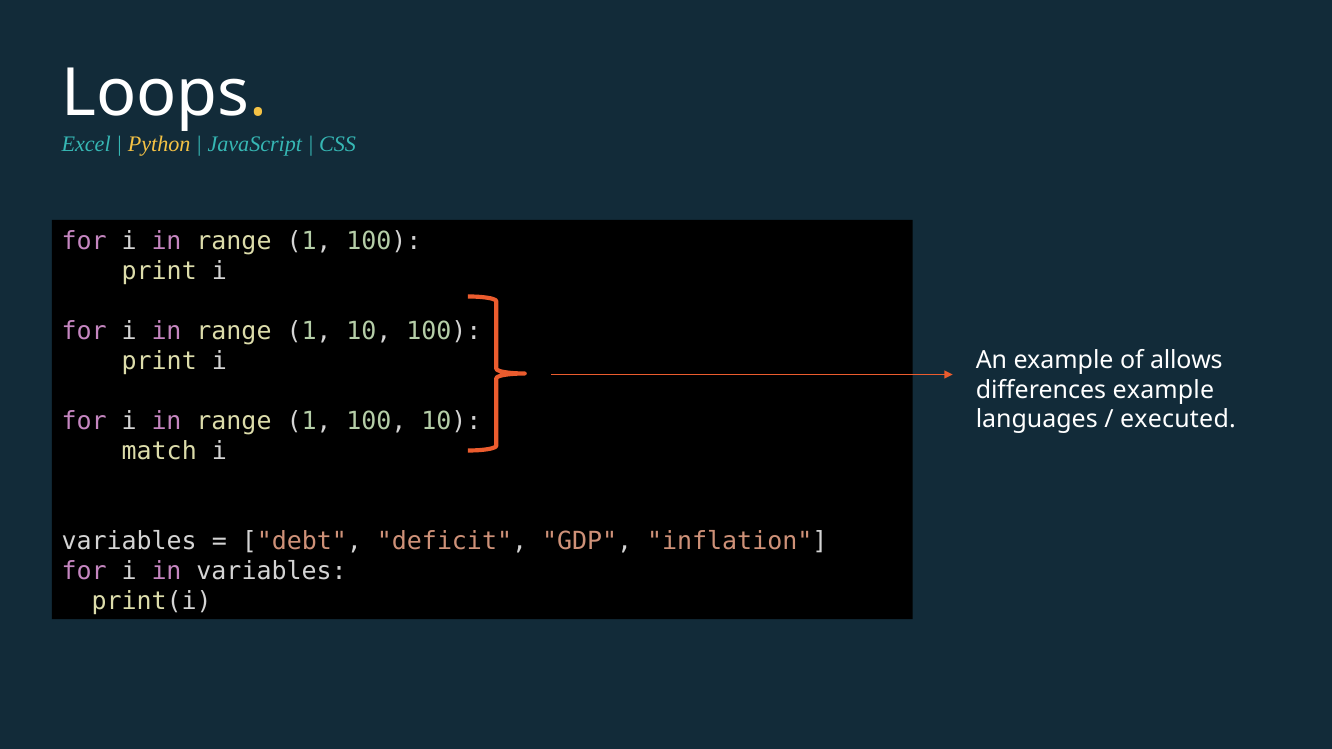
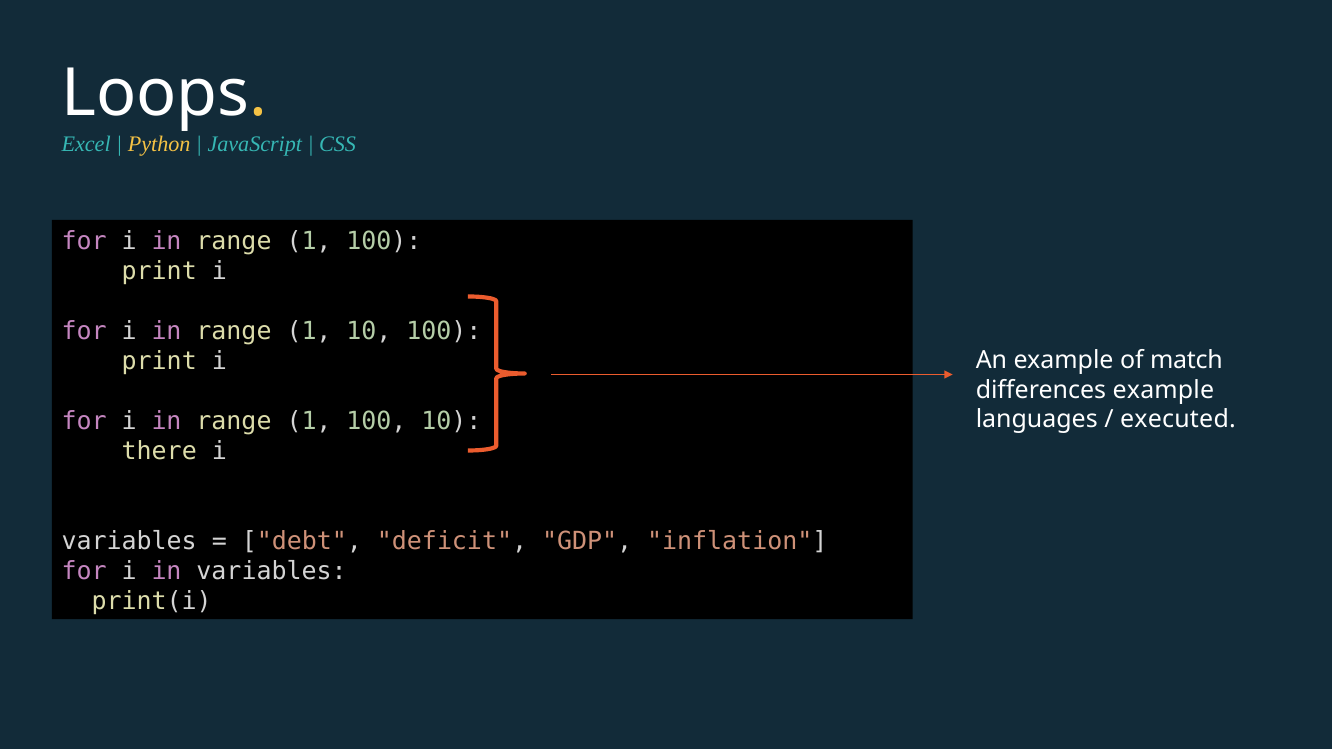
allows: allows -> match (1186, 360)
match: match -> there (159, 451)
